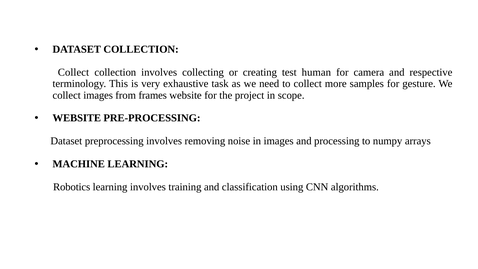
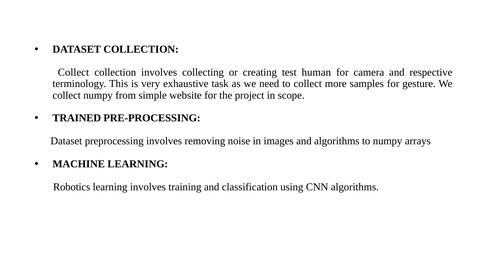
collect images: images -> numpy (98, 95)
frames: frames -> simple (153, 95)
WEBSITE: WEBSITE -> TRAINED (77, 118)
and processing: processing -> algorithms (337, 141)
